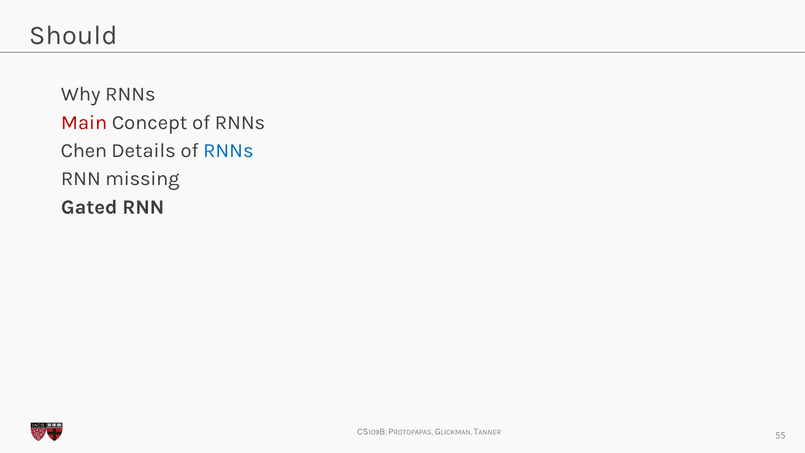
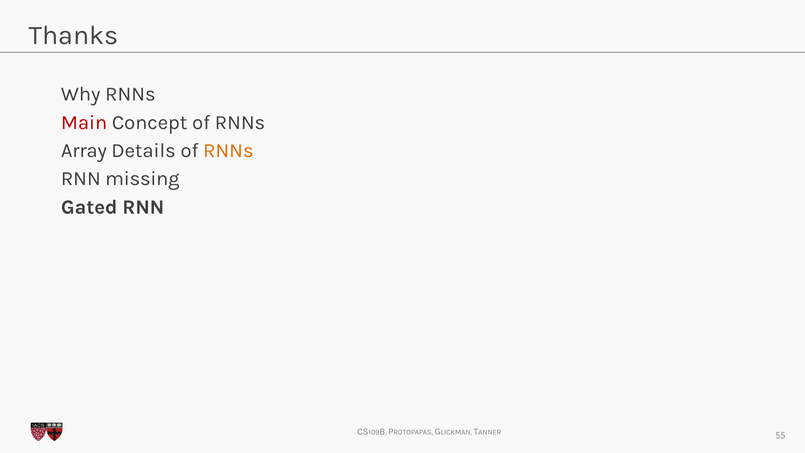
Should: Should -> Thanks (74, 35)
Chen: Chen -> Array (84, 151)
RNNs colour: blue -> orange (228, 151)
